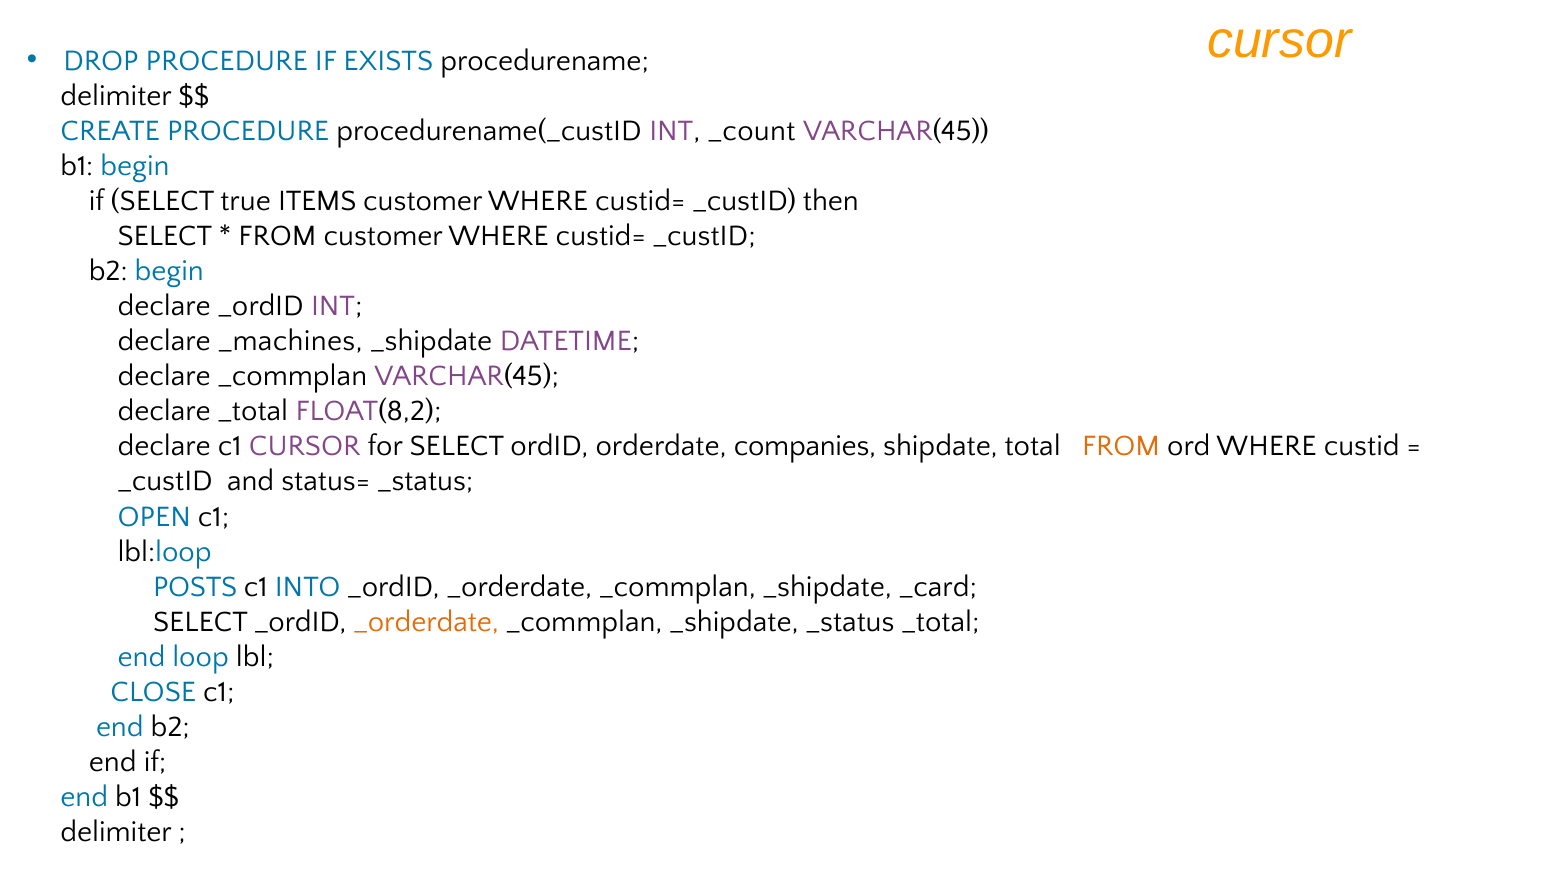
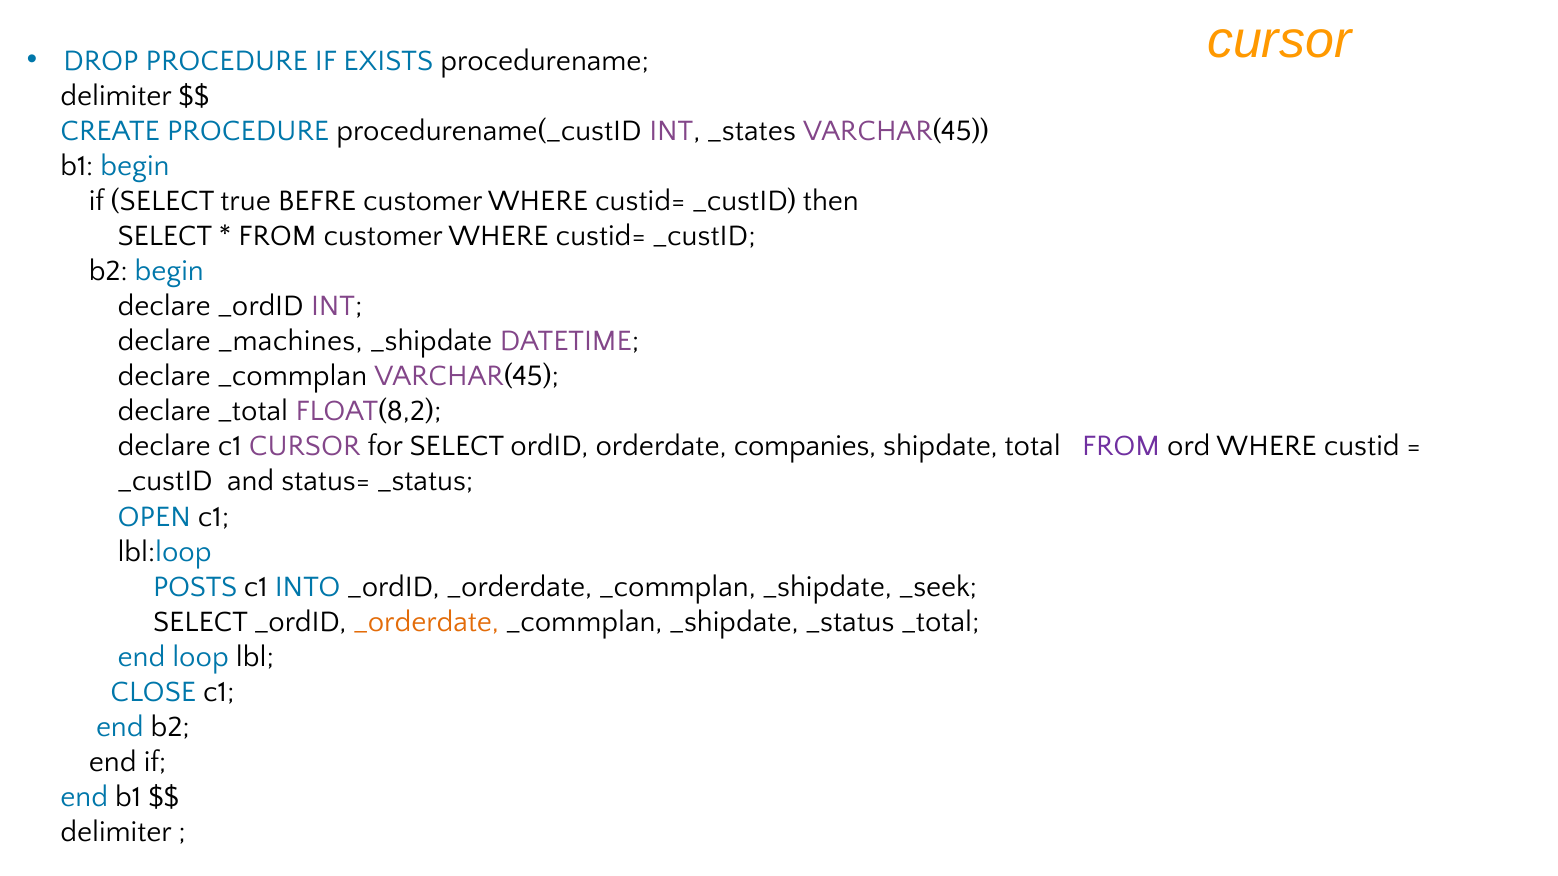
_count: _count -> _states (752, 131)
ITEMS: ITEMS -> BEFRE (317, 201)
FROM colour: orange -> purple (1121, 446)
_card: _card -> _seek (938, 587)
